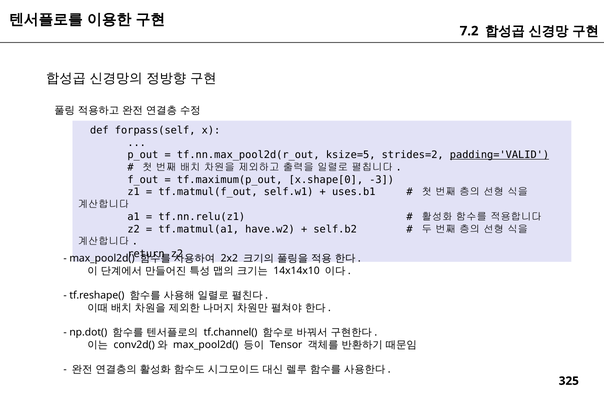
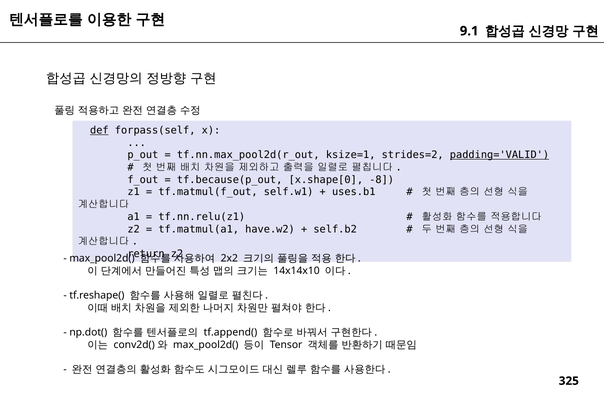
7.2: 7.2 -> 9.1 (469, 31)
def underline: none -> present (99, 130)
ksize=5: ksize=5 -> ksize=1 (351, 155)
tf.maximum(p_out: tf.maximum(p_out -> tf.because(p_out (230, 180)
-3: -3 -> -8 (382, 180)
tf.channel(: tf.channel( -> tf.append( (230, 332)
